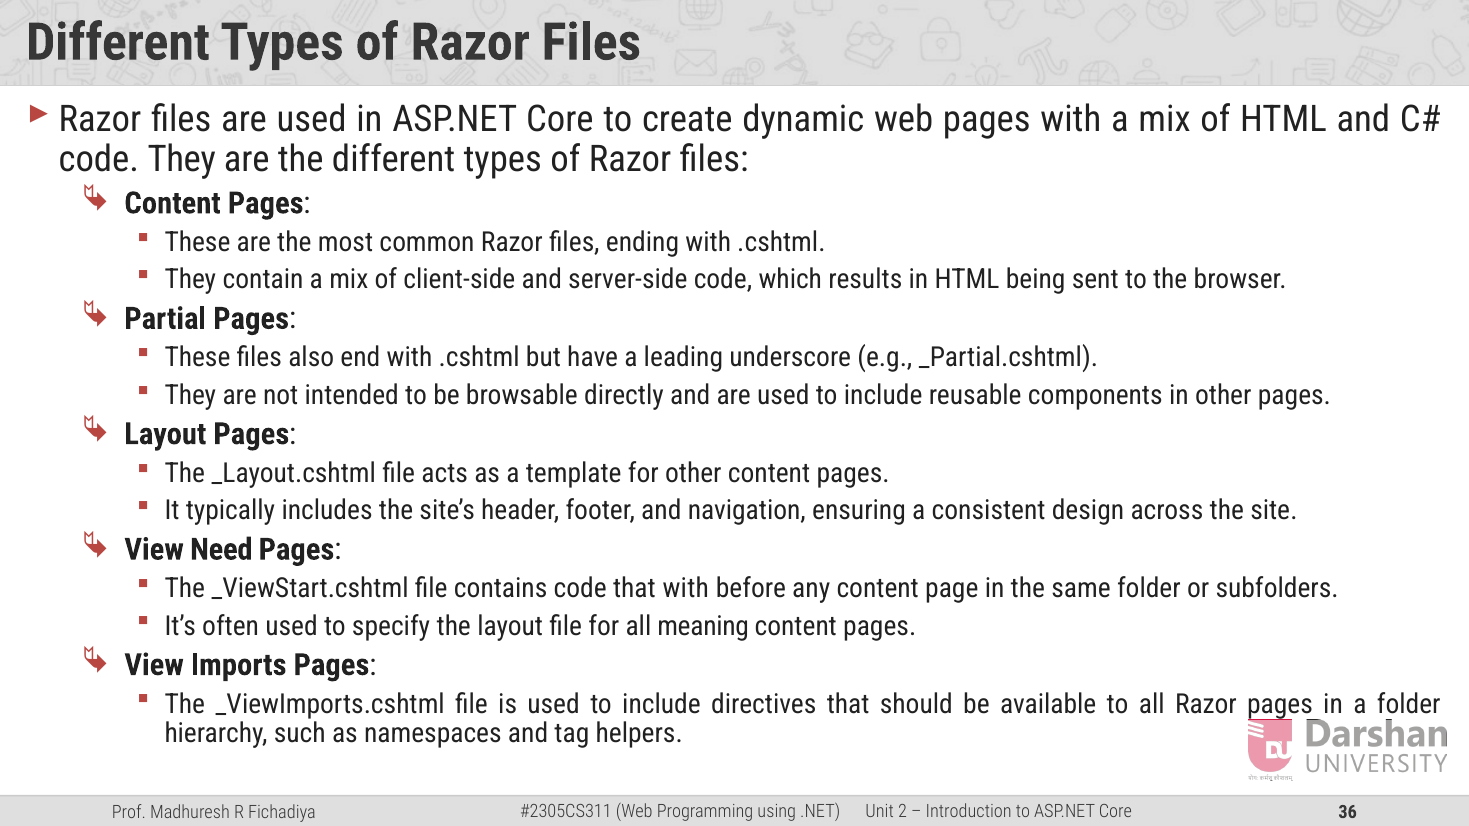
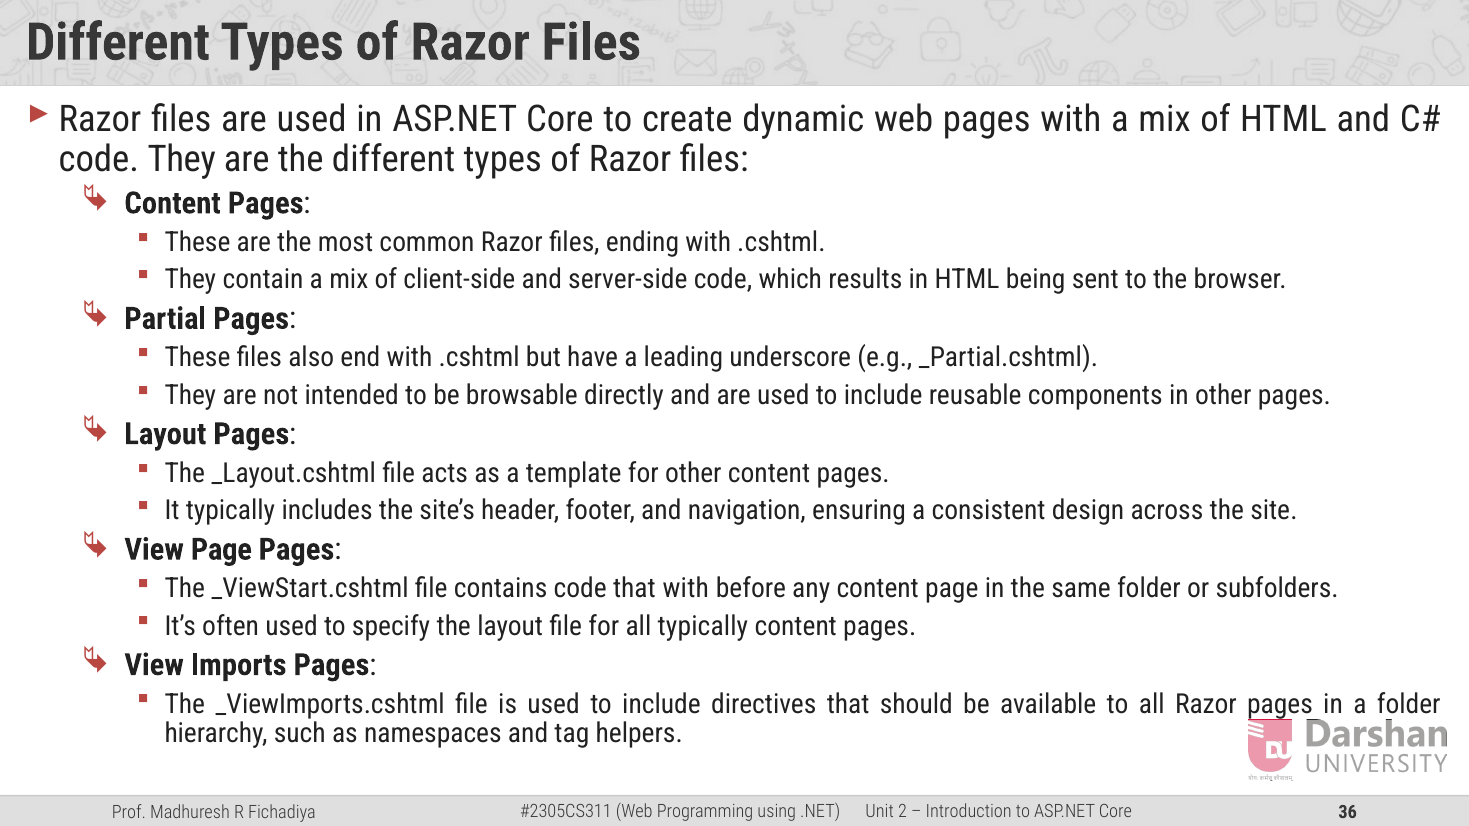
View Need: Need -> Page (221, 550)
all meaning: meaning -> typically (703, 626)
